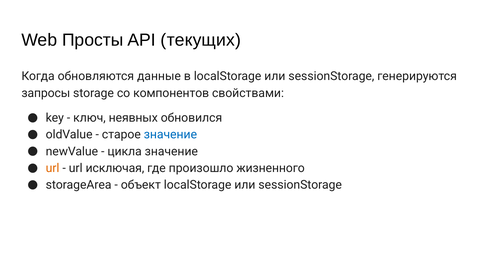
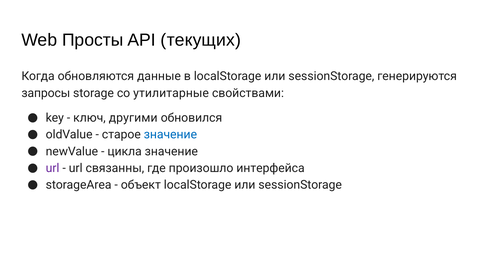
компонентов: компонентов -> утилитарные (171, 93)
неявных: неявных -> другими (133, 118)
url colour: orange -> purple (53, 168)
исключая: исключая -> связанны (115, 168)
жизненного: жизненного -> интерфейса (271, 168)
